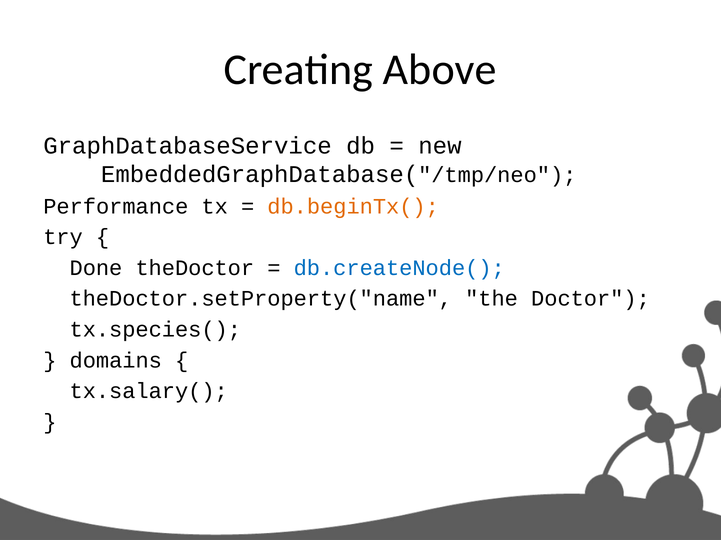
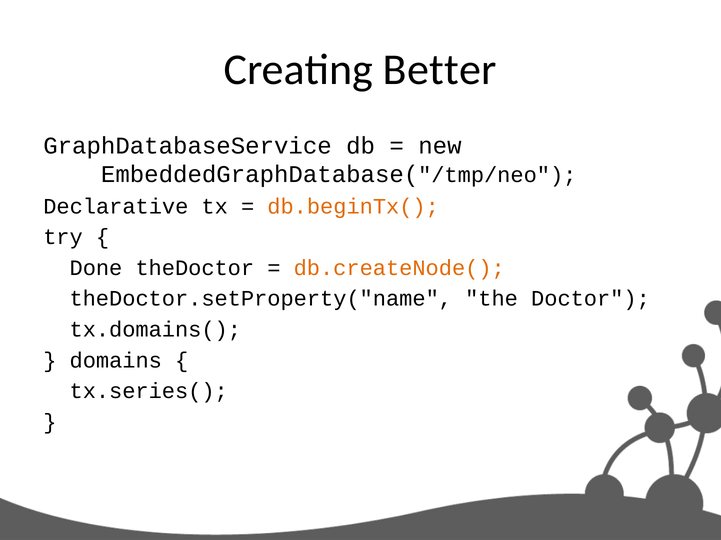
Above: Above -> Better (440, 70)
Performance: Performance -> Declarative (116, 207)
db.createNode( colour: blue -> orange (399, 268)
tx.species(: tx.species( -> tx.domains( (155, 330)
tx.salary(: tx.salary( -> tx.series( (149, 392)
